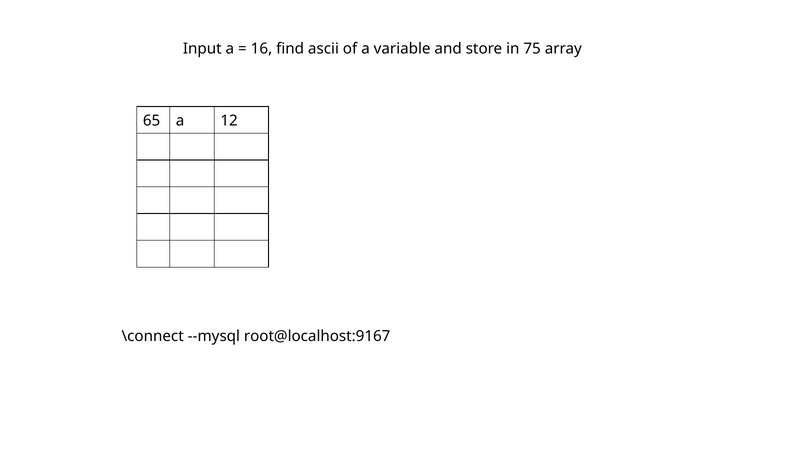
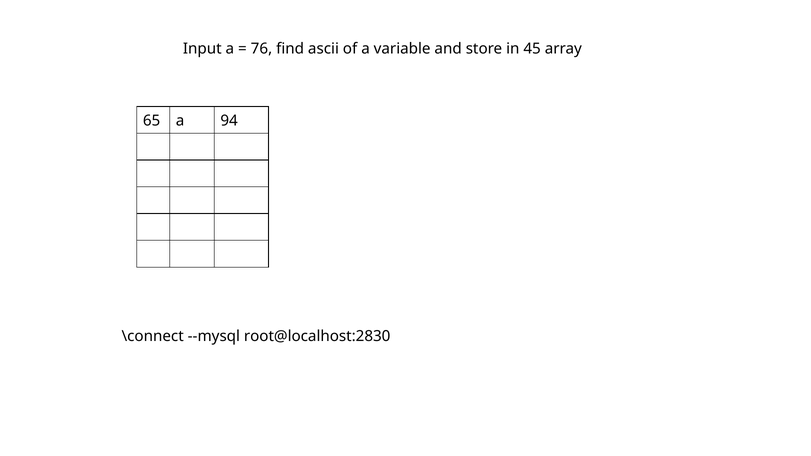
16: 16 -> 76 (261, 49)
75: 75 -> 45 (532, 49)
12: 12 -> 94 (229, 121)
root@localhost:9167: root@localhost:9167 -> root@localhost:2830 (317, 336)
